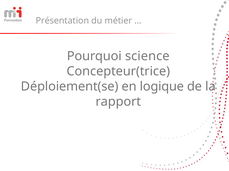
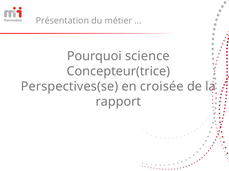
Déploiement(se: Déploiement(se -> Perspectives(se (70, 87)
logique: logique -> croisée (162, 87)
